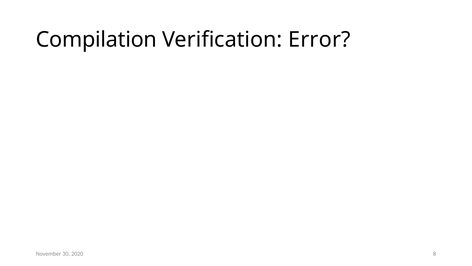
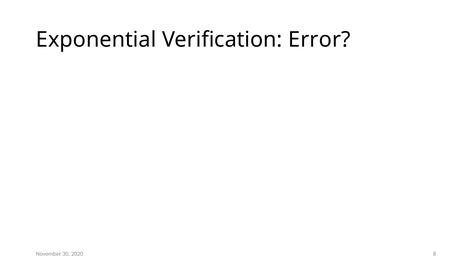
Compilation: Compilation -> Exponential (96, 40)
